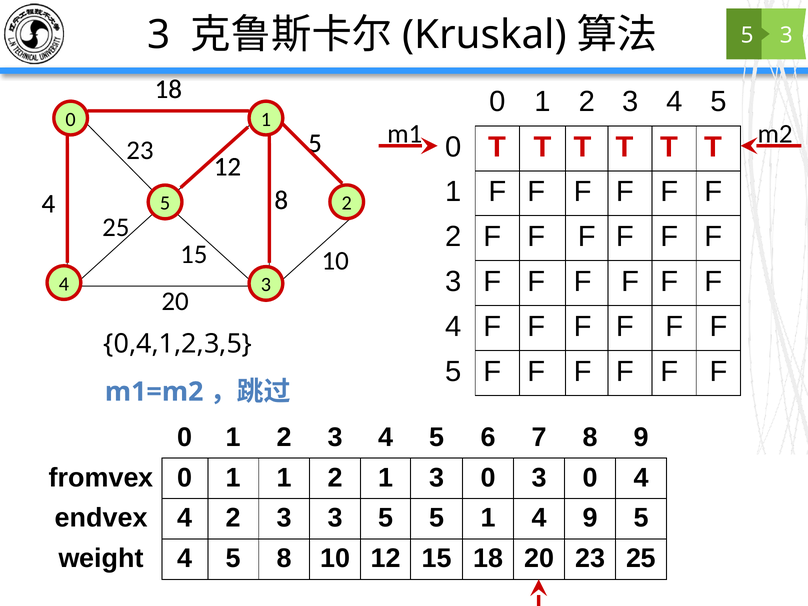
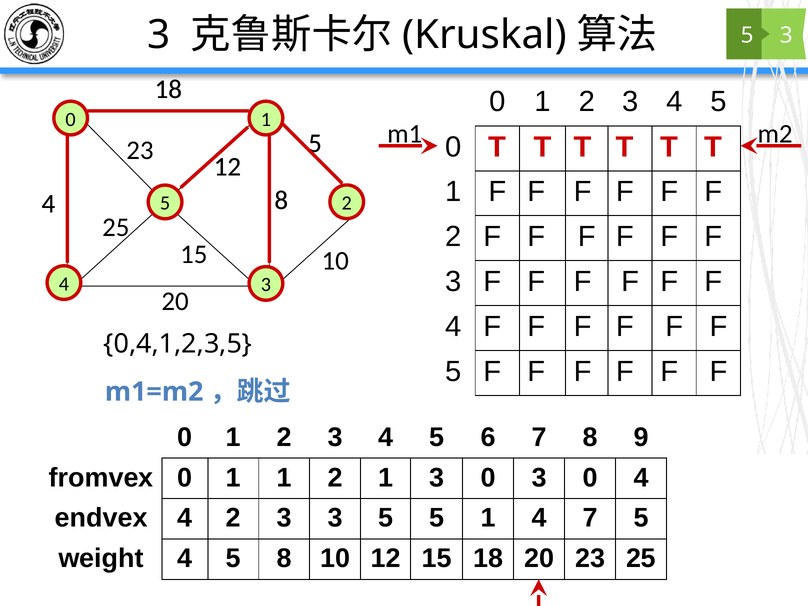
4 9: 9 -> 7 (590, 518)
